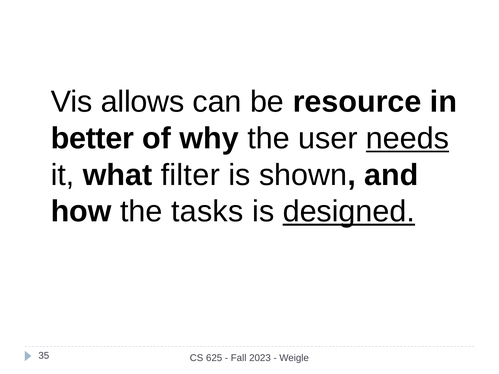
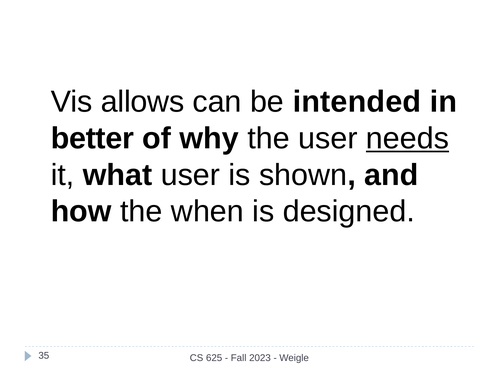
resource: resource -> intended (357, 102)
what filter: filter -> user (190, 175)
tasks: tasks -> when (207, 212)
designed underline: present -> none (349, 212)
